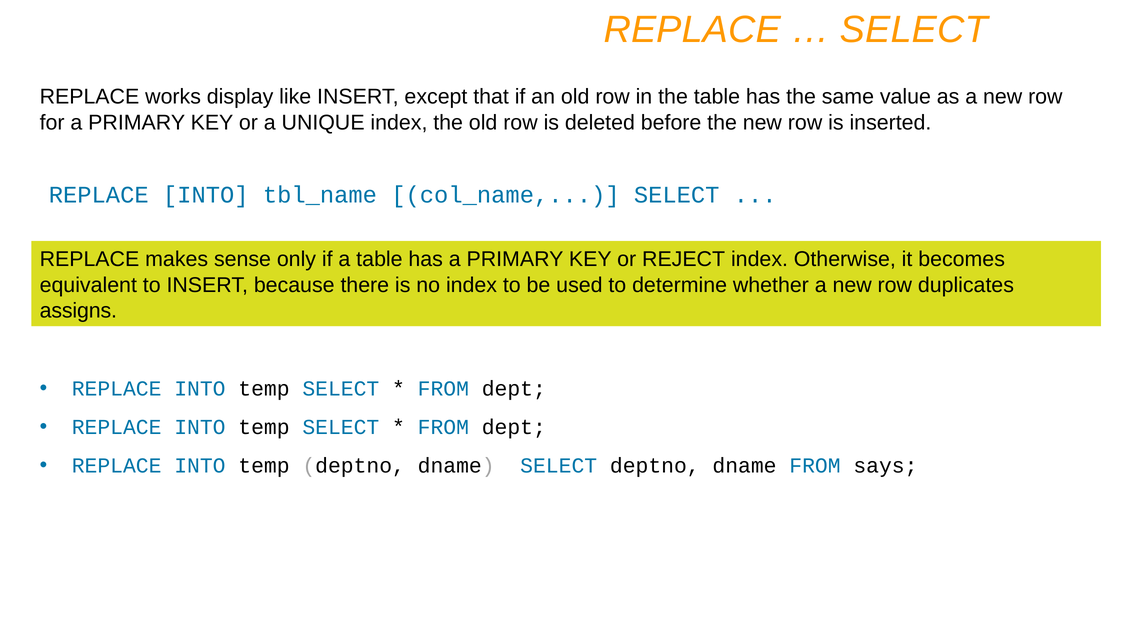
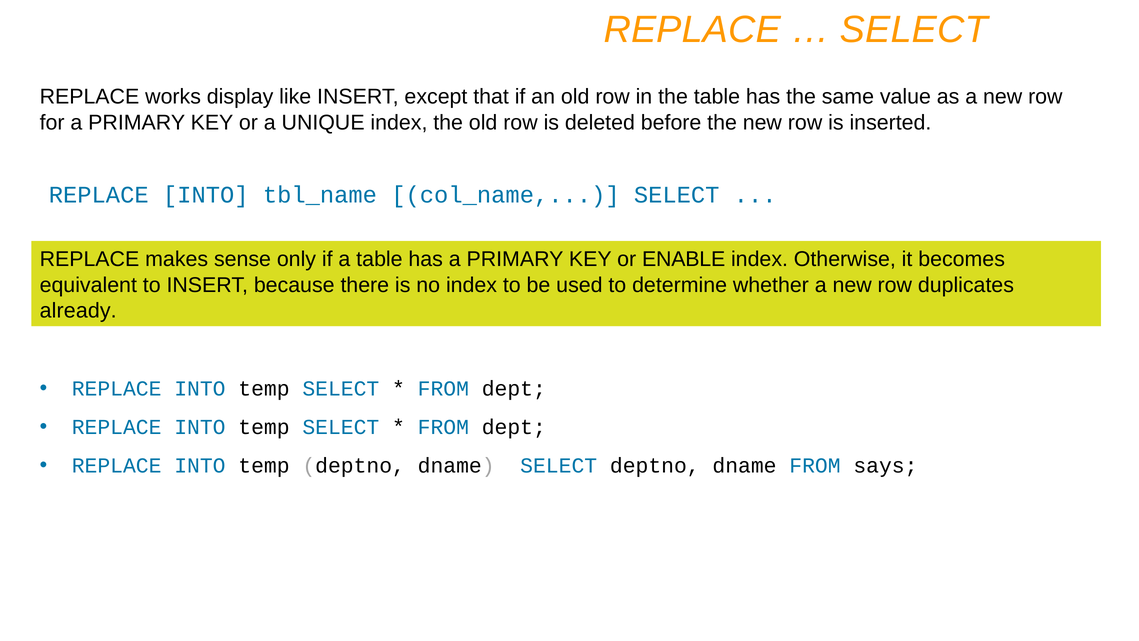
REJECT: REJECT -> ENABLE (684, 259)
assigns: assigns -> already (78, 311)
